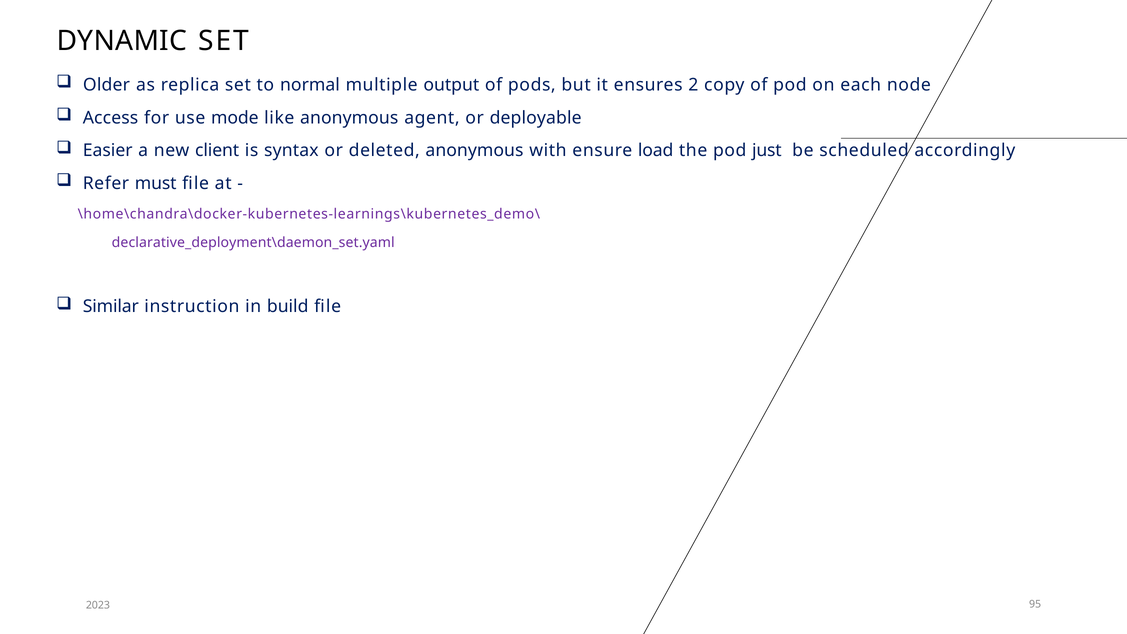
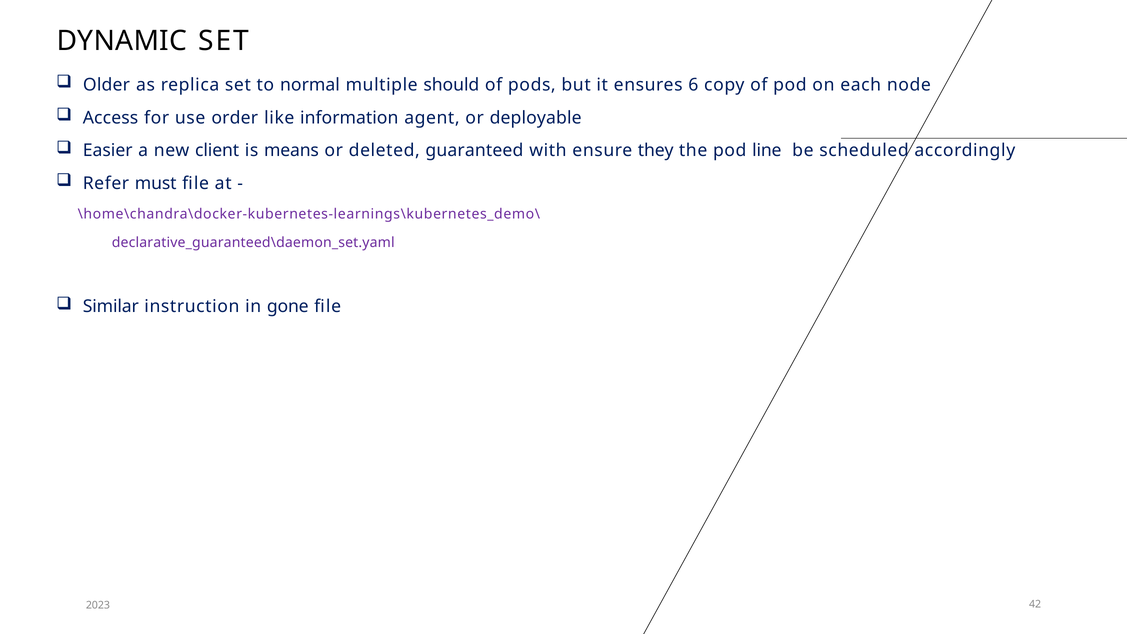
output: output -> should (451, 85)
2: 2 -> 6 (693, 85)
mode: mode -> order (235, 118)
like anonymous: anonymous -> information (349, 118)
syntax: syntax -> means (291, 151)
deleted anonymous: anonymous -> guaranteed (474, 151)
load: load -> they (656, 151)
just: just -> line (767, 151)
declarative_deployment\daemon_set.yaml: declarative_deployment\daemon_set.yaml -> declarative_guaranteed\daemon_set.yaml (253, 243)
build: build -> gone (288, 306)
95: 95 -> 42 (1035, 604)
